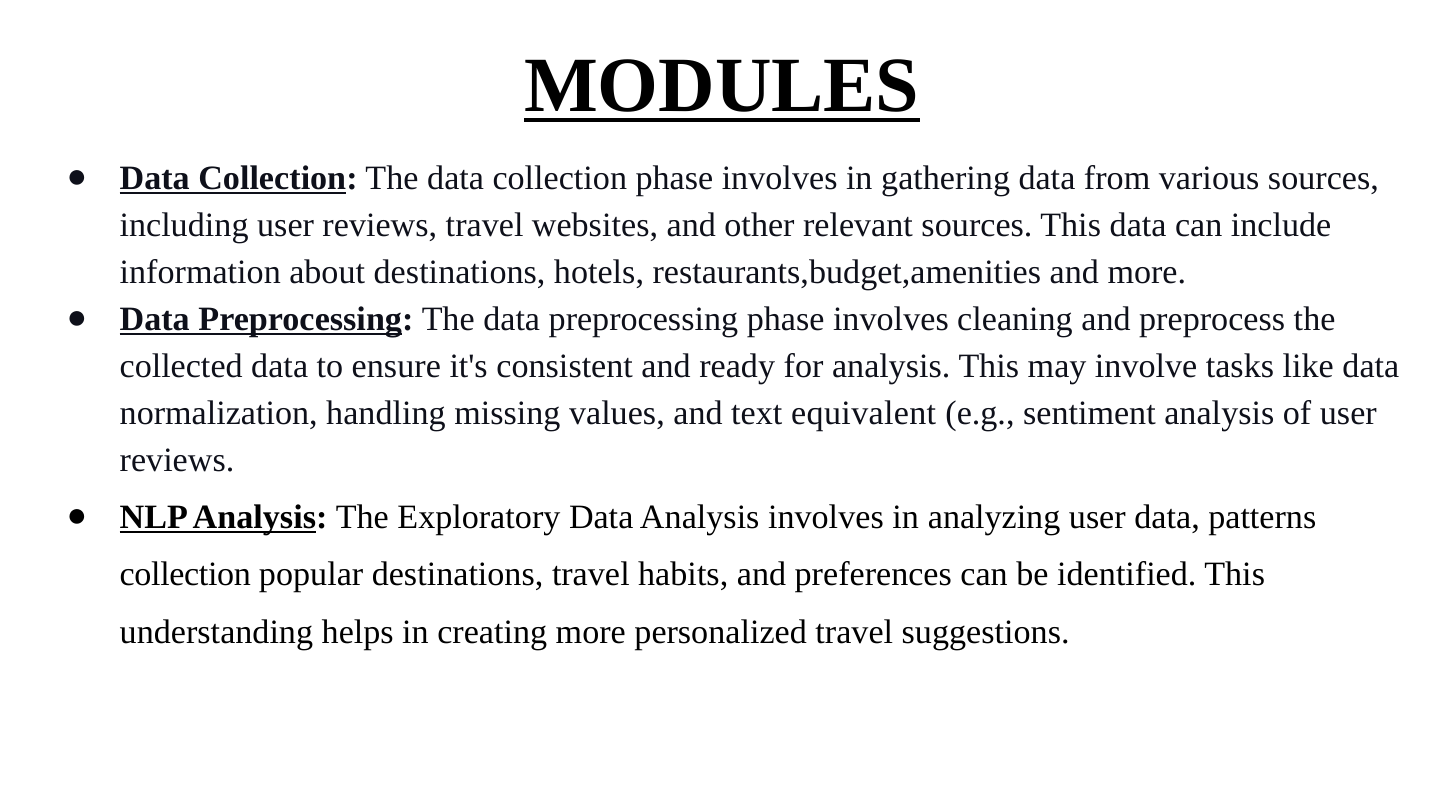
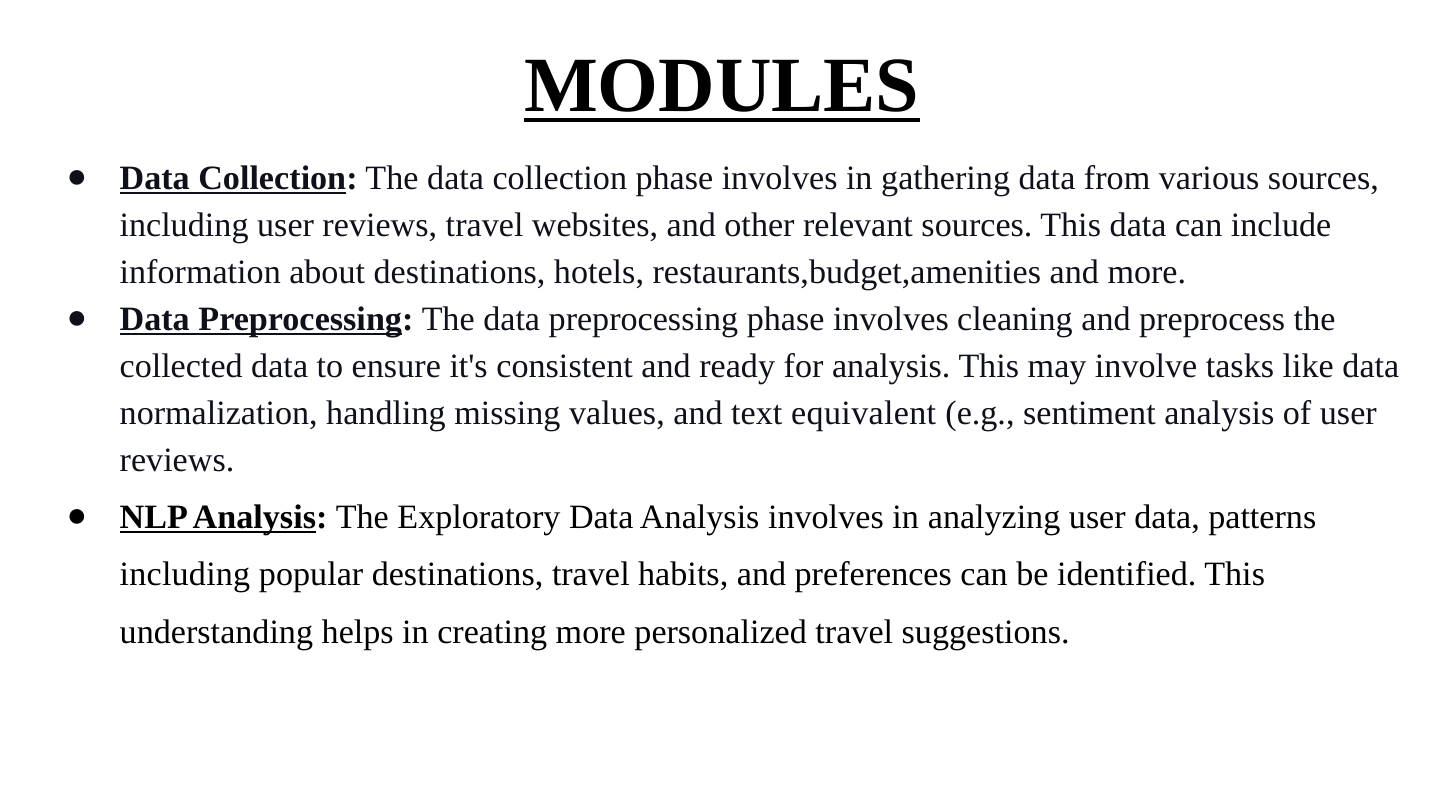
collection: collection -> including (185, 575)
